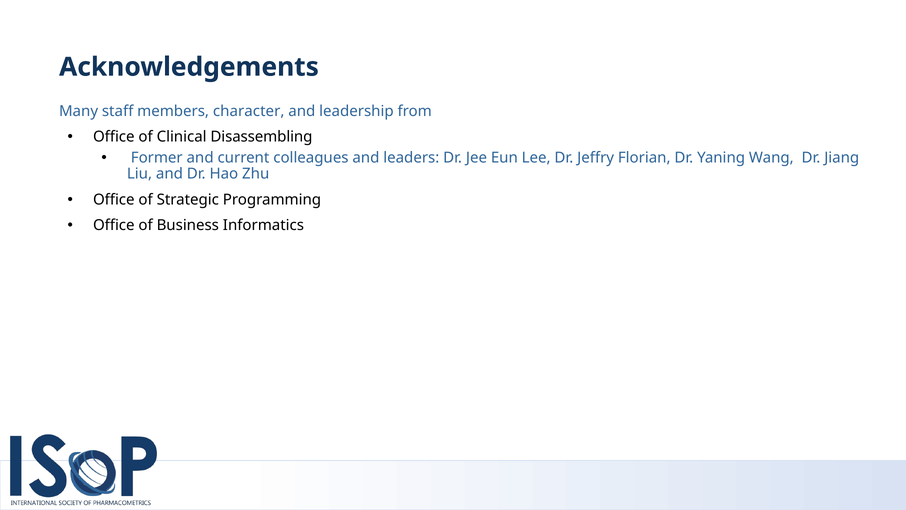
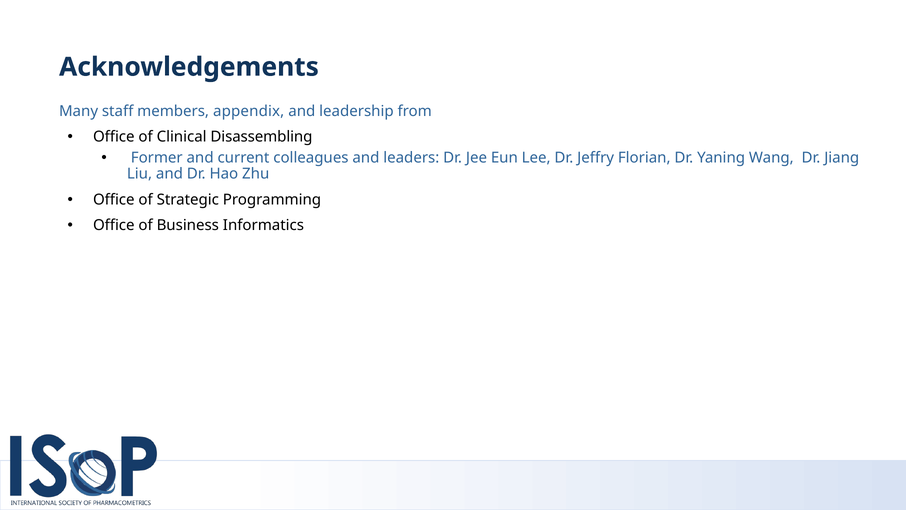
character: character -> appendix (249, 111)
